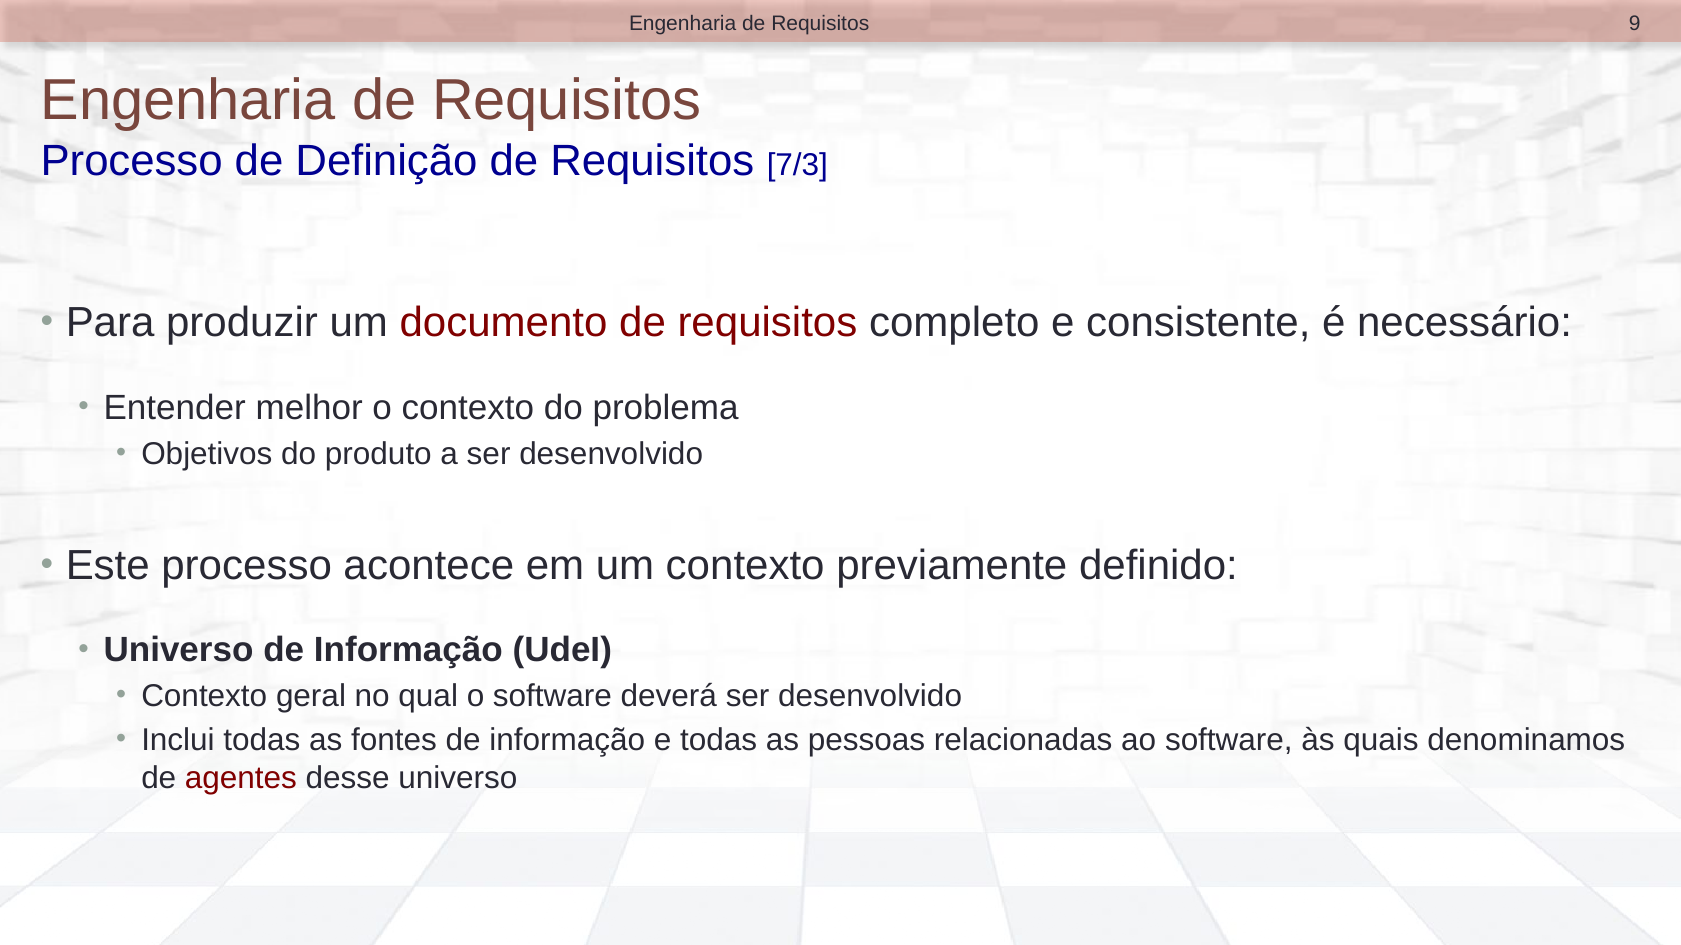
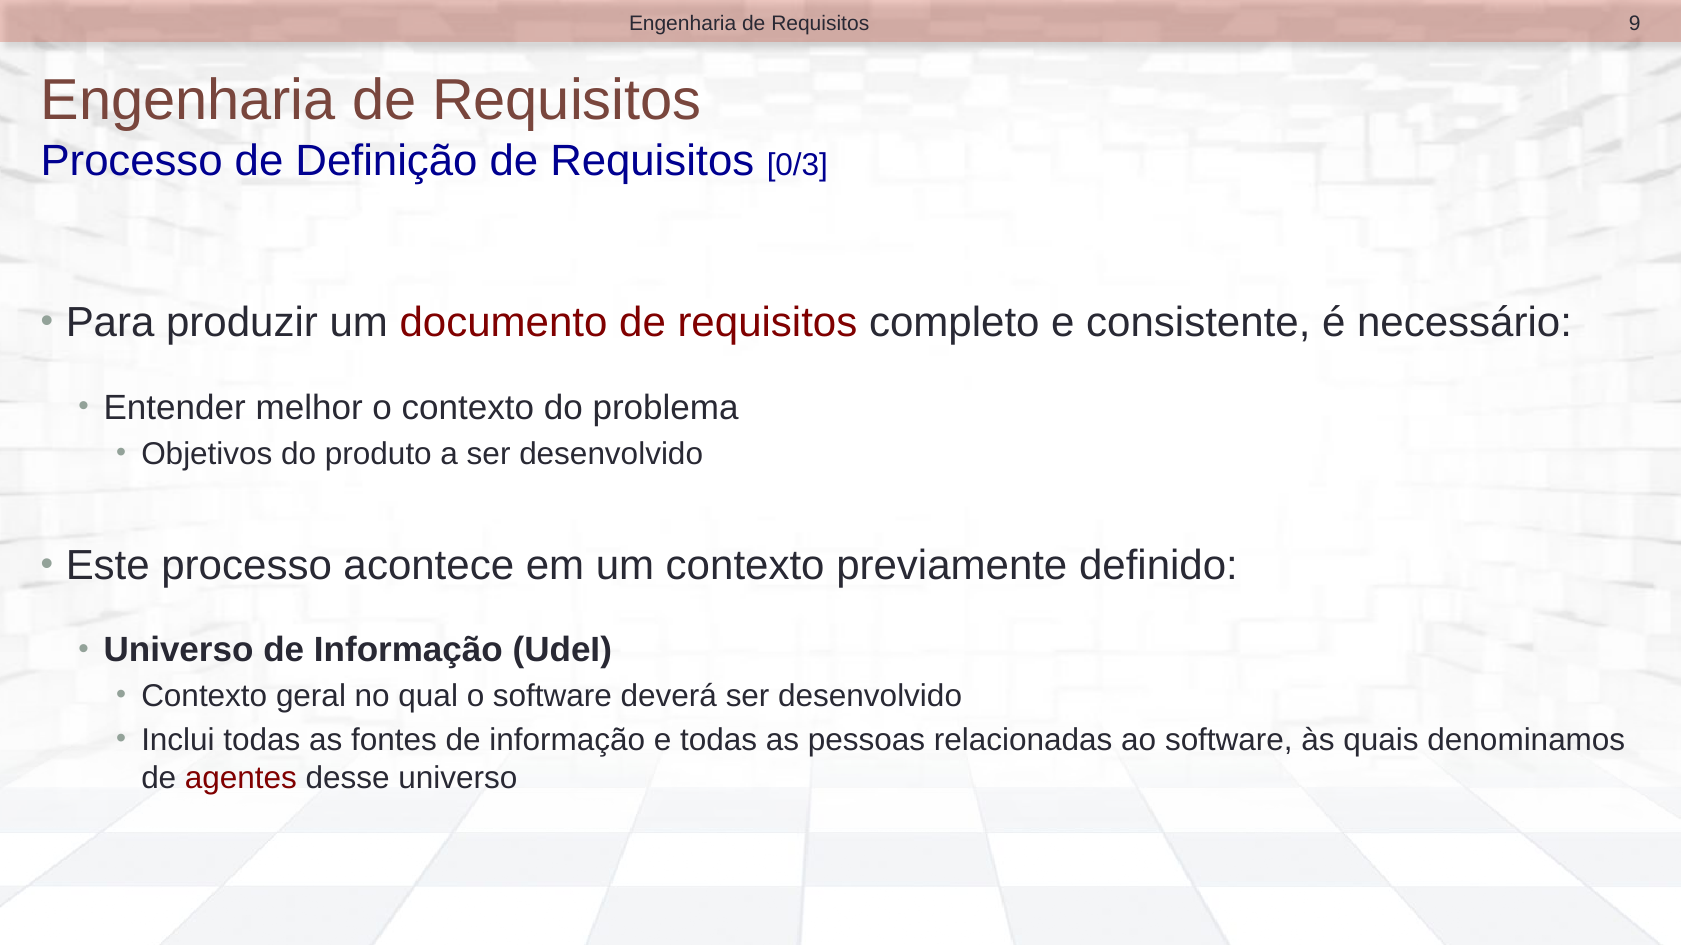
7/3: 7/3 -> 0/3 (797, 165)
